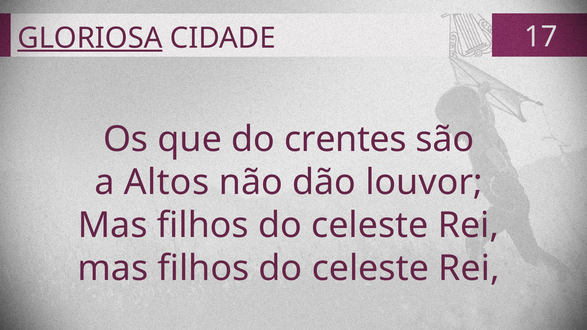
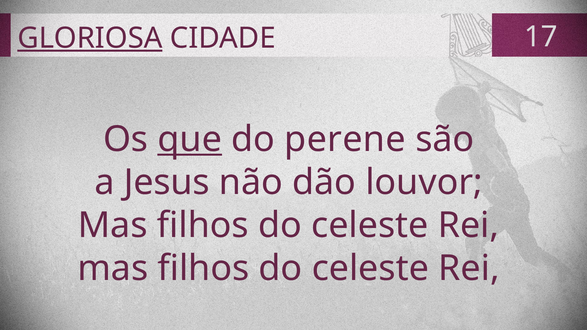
que underline: none -> present (190, 139)
crentes: crentes -> perene (345, 139)
Altos: Altos -> Jesus (167, 182)
